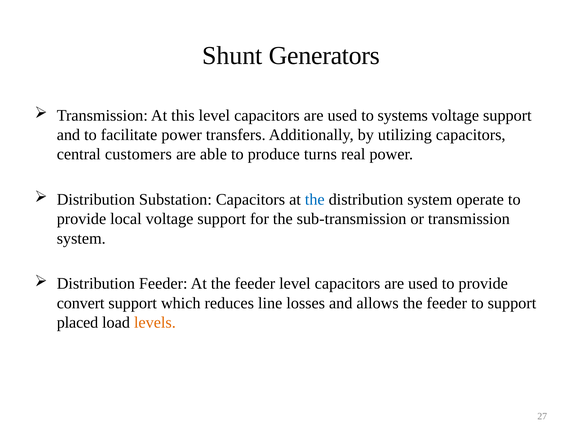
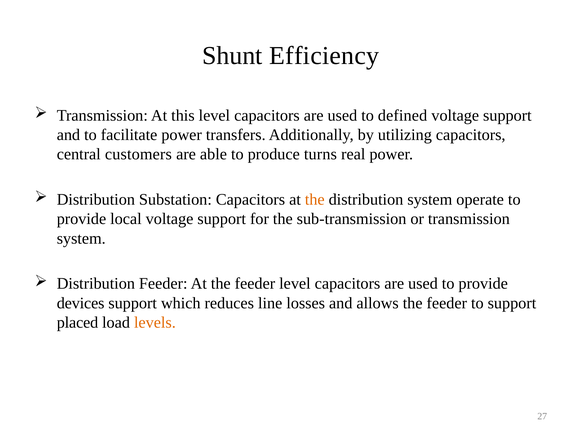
Generators: Generators -> Efficiency (324, 56)
systems: systems -> defined (403, 116)
the colour: blue -> orange (315, 200)
convert: convert -> devices (81, 303)
